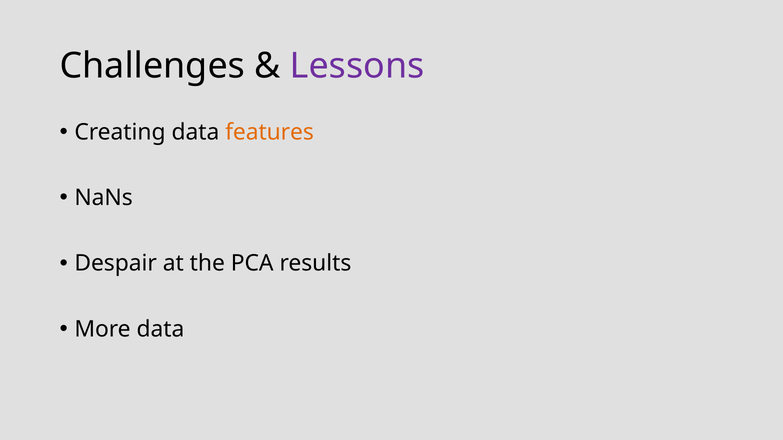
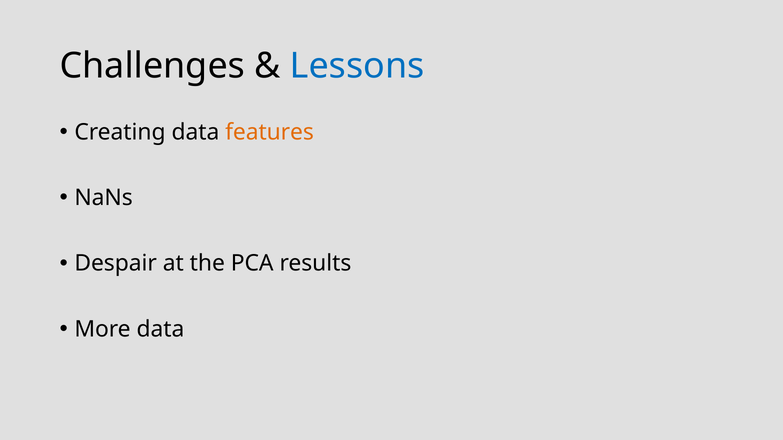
Lessons colour: purple -> blue (357, 66)
